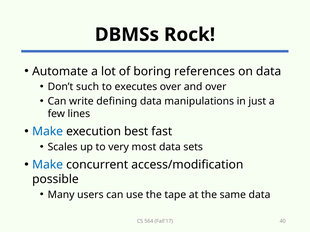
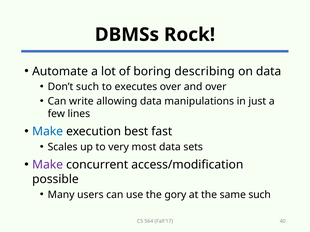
references: references -> describing (205, 72)
defining: defining -> allowing (117, 102)
Make colour: blue -> purple (48, 165)
tape: tape -> gory (175, 195)
same data: data -> such (260, 195)
